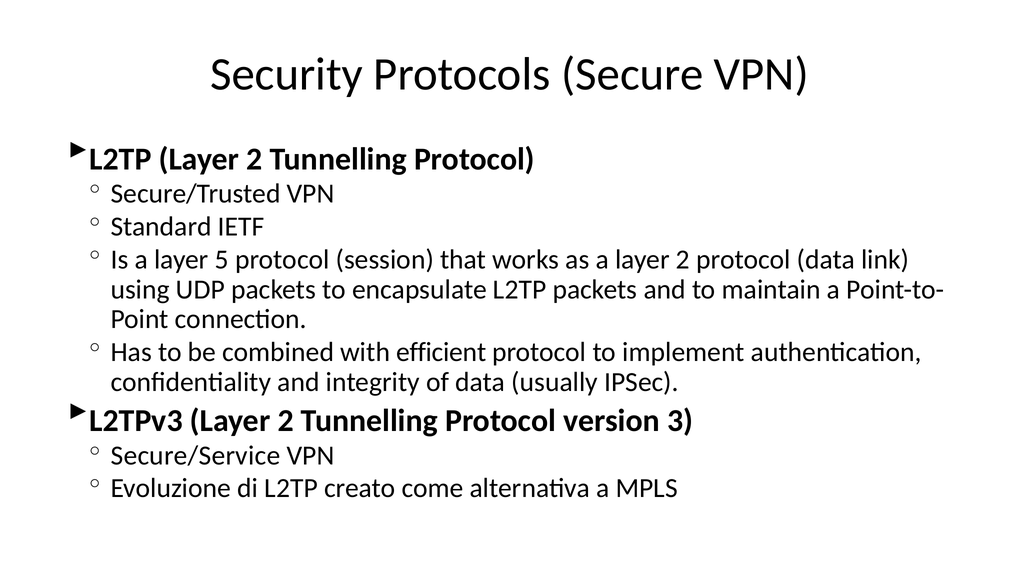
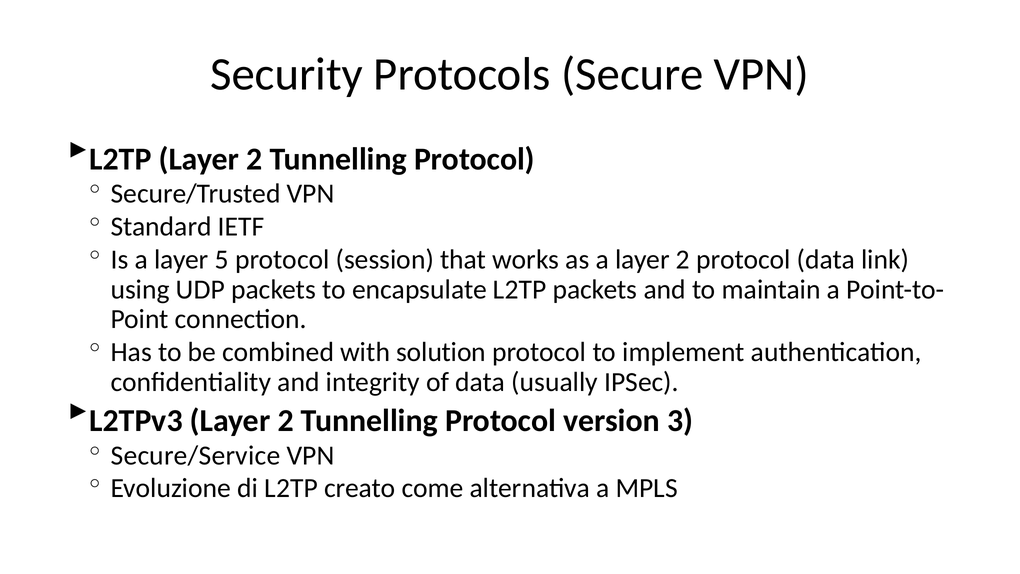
efficient: efficient -> solution (441, 352)
